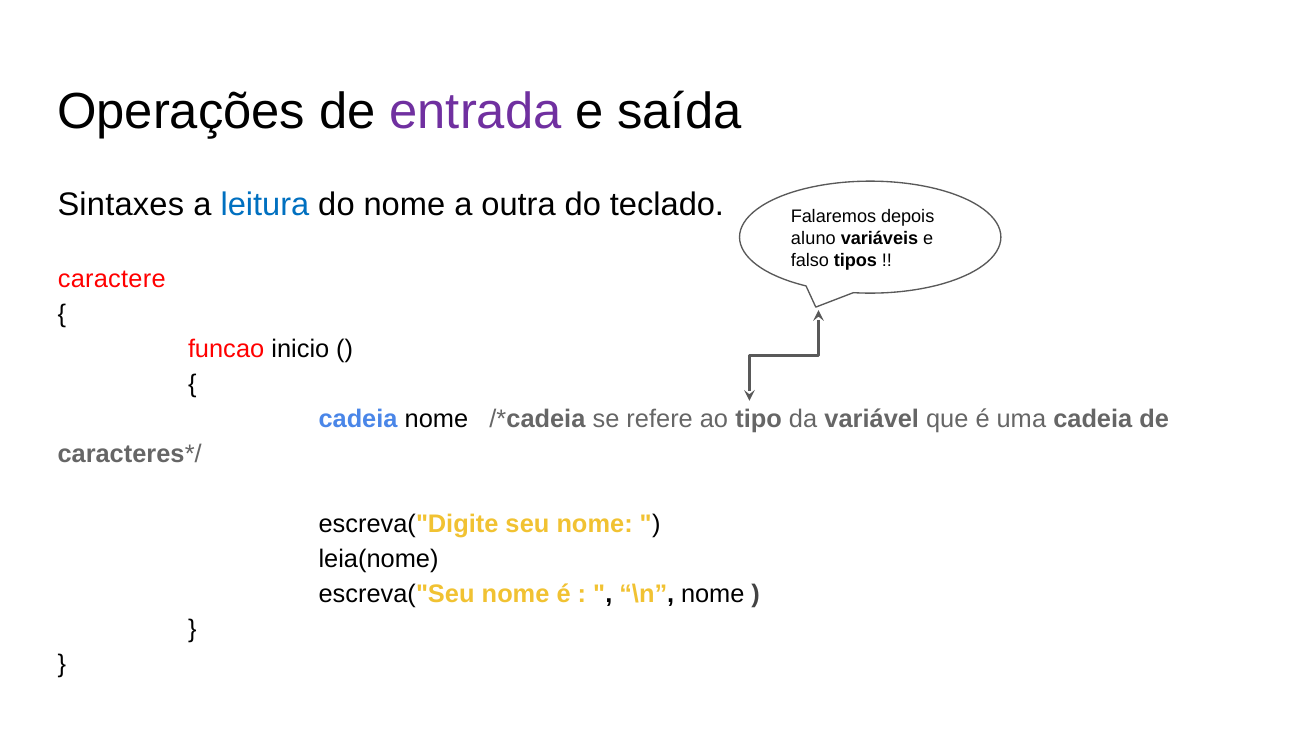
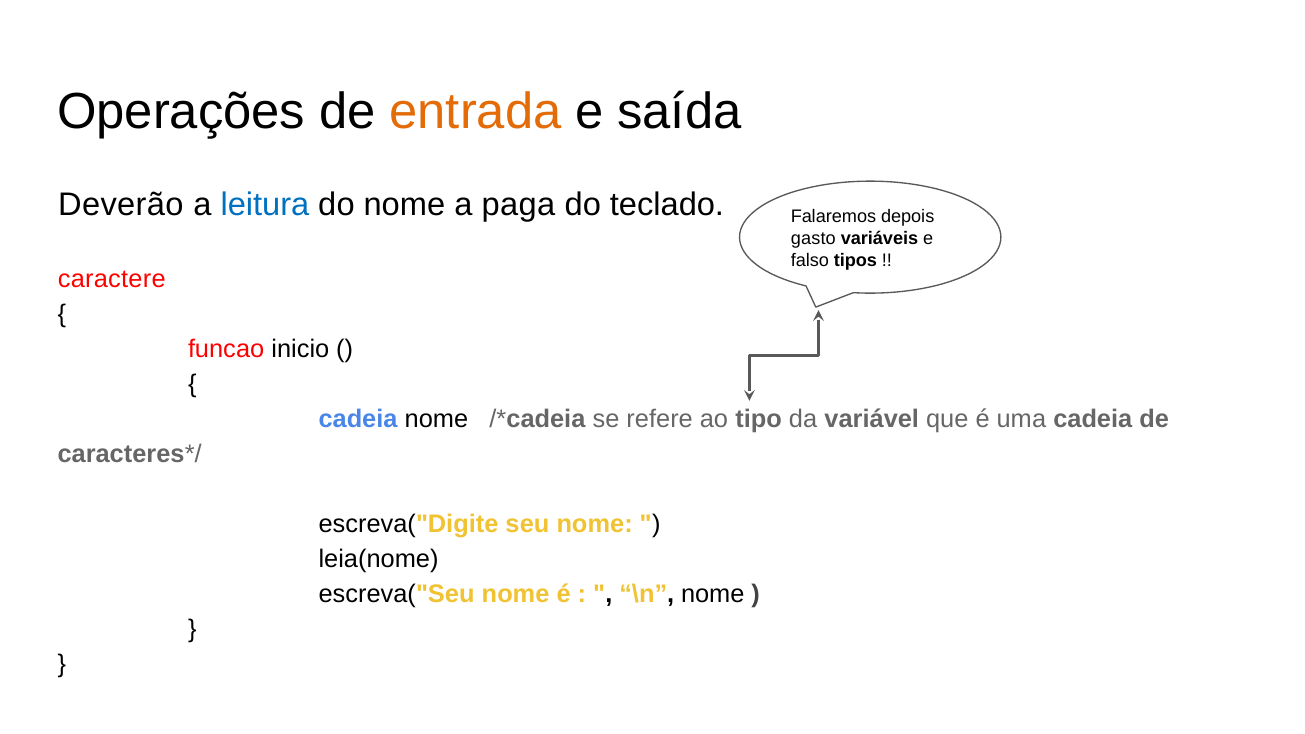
entrada colour: purple -> orange (476, 112)
Sintaxes: Sintaxes -> Deverão (121, 205)
outra: outra -> paga (518, 205)
aluno: aluno -> gasto (813, 238)
